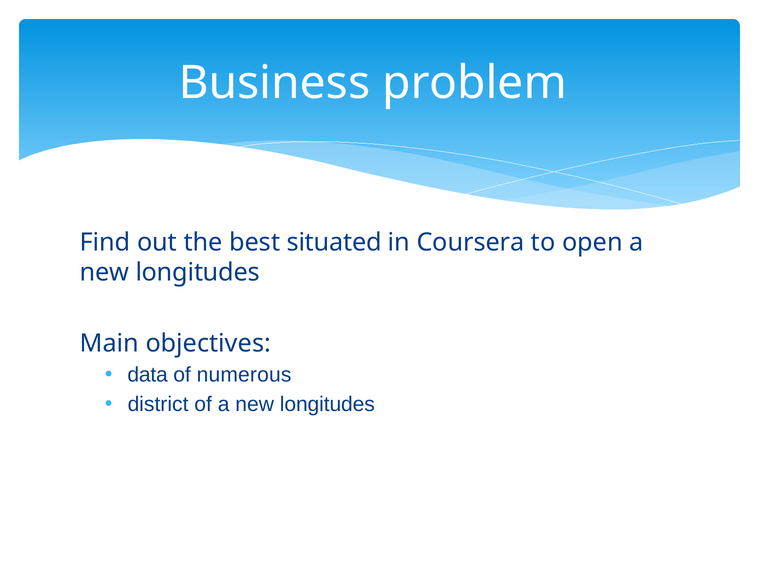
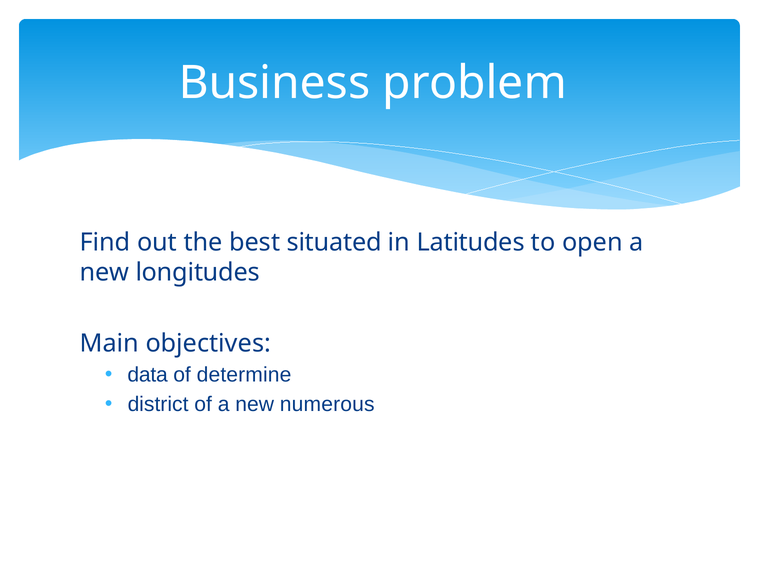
Coursera: Coursera -> Latitudes (471, 243)
numerous: numerous -> determine (244, 375)
of a new longitudes: longitudes -> numerous (327, 405)
